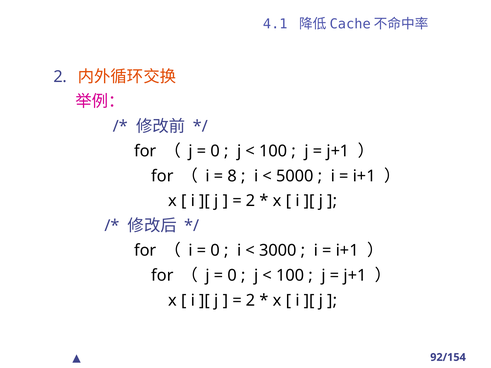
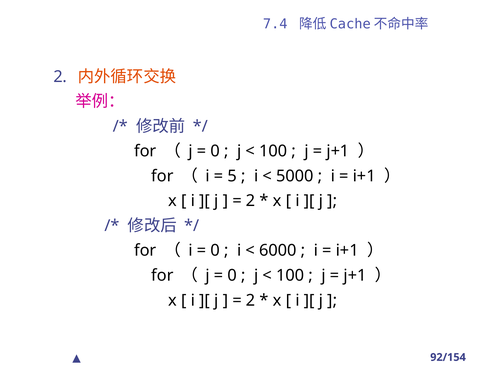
4.1: 4.1 -> 7.4 (275, 24)
8: 8 -> 5 (232, 176)
3000: 3000 -> 6000 (278, 251)
